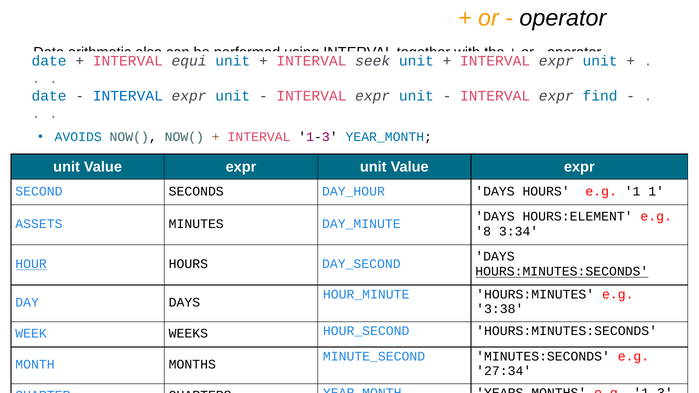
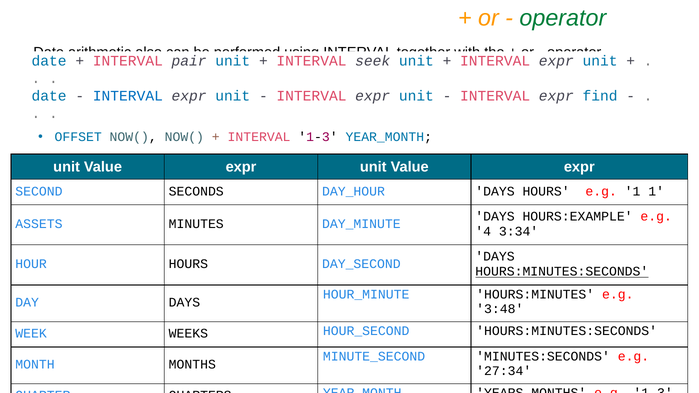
operator colour: black -> green (563, 18)
equi: equi -> pair (189, 61)
AVOIDS: AVOIDS -> OFFSET (78, 137)
HOURS:ELEMENT: HOURS:ELEMENT -> HOURS:EXAMPLE (578, 217)
8: 8 -> 4 (483, 231)
HOUR underline: present -> none (31, 264)
3:38: 3:38 -> 3:48 (500, 309)
